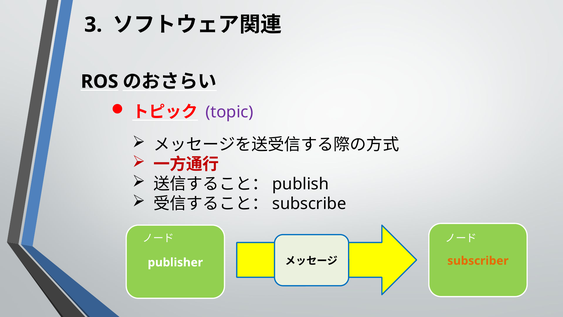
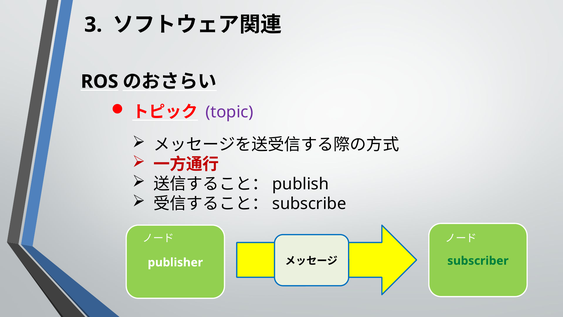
subscriber colour: orange -> green (478, 261)
